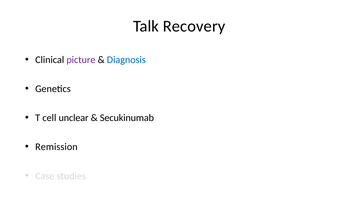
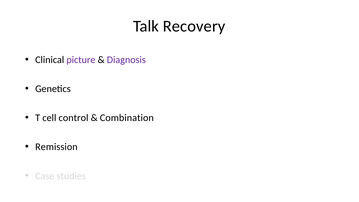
Diagnosis colour: blue -> purple (126, 60)
unclear: unclear -> control (73, 118)
Secukinumab: Secukinumab -> Combination (127, 118)
